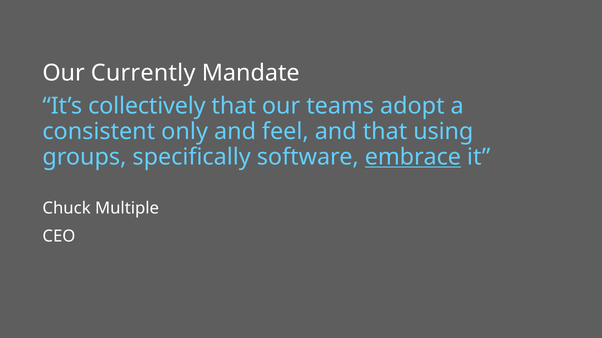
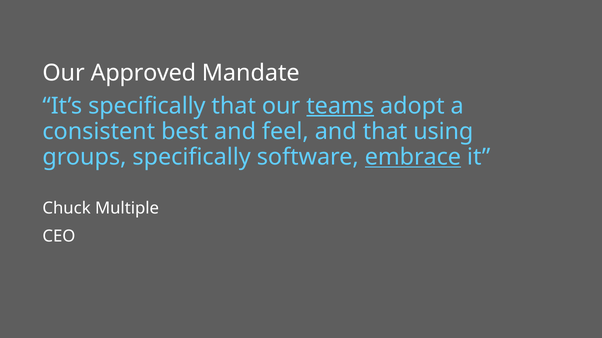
Currently: Currently -> Approved (143, 73)
It’s collectively: collectively -> specifically (147, 106)
teams underline: none -> present (340, 106)
only: only -> best (185, 132)
